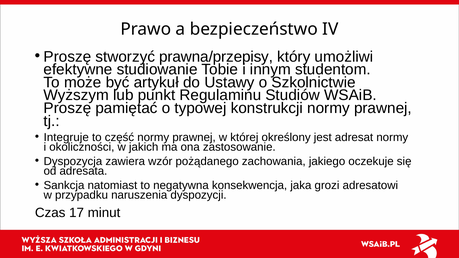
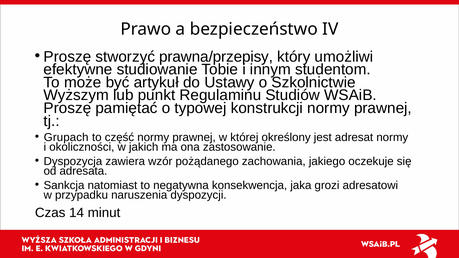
Integruje: Integruje -> Grupach (66, 137)
17: 17 -> 14 (77, 213)
